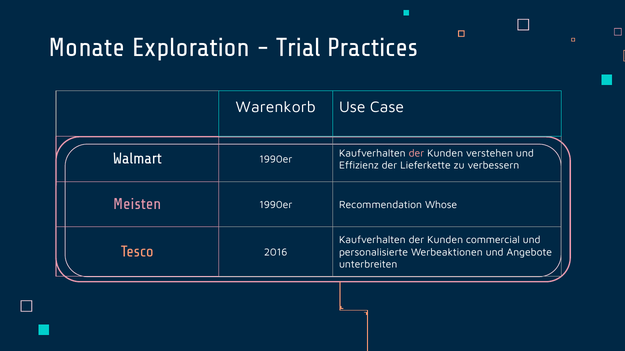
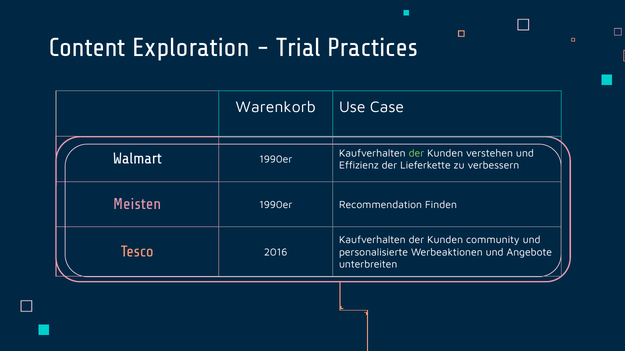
Monate: Monate -> Content (87, 48)
der colour: pink -> light green (416, 154)
Whose: Whose -> Finden (441, 205)
commercial: commercial -> community (493, 240)
